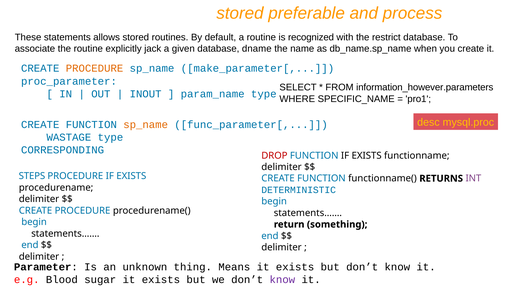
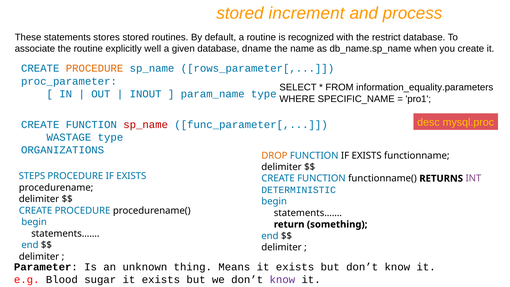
preferable: preferable -> increment (307, 13)
allows: allows -> stores (107, 37)
jack: jack -> well (153, 49)
make_parameter[: make_parameter[ -> rows_parameter[ (257, 68)
information_however.parameters: information_however.parameters -> information_equality.parameters (425, 87)
sp_name colour: orange -> red (146, 124)
CORRESPONDING: CORRESPONDING -> ORGANIZATIONS (63, 150)
DROP colour: red -> orange (274, 155)
